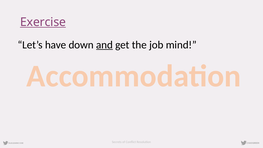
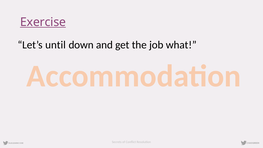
have: have -> until (56, 45)
and underline: present -> none (105, 45)
mind: mind -> what (181, 45)
